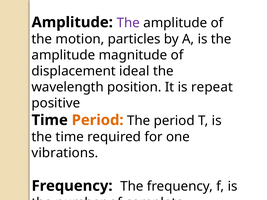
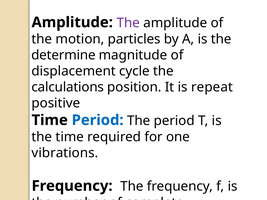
amplitude: amplitude -> determine (63, 55)
ideal: ideal -> cycle (134, 71)
wavelength: wavelength -> calculations (68, 87)
Period colour: orange -> blue (98, 120)
